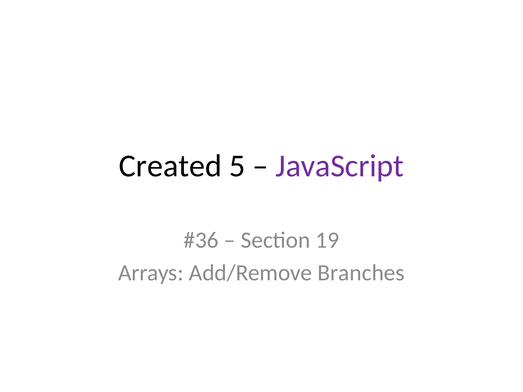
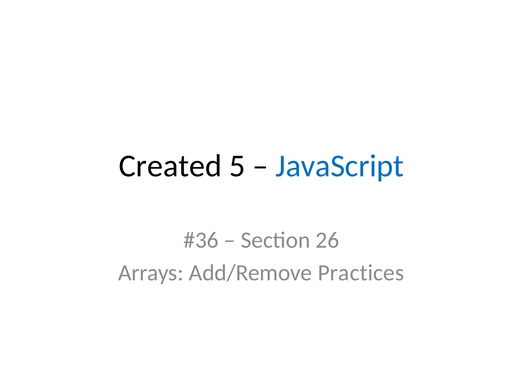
JavaScript colour: purple -> blue (340, 166)
19: 19 -> 26 (327, 240)
Branches: Branches -> Practices (361, 273)
